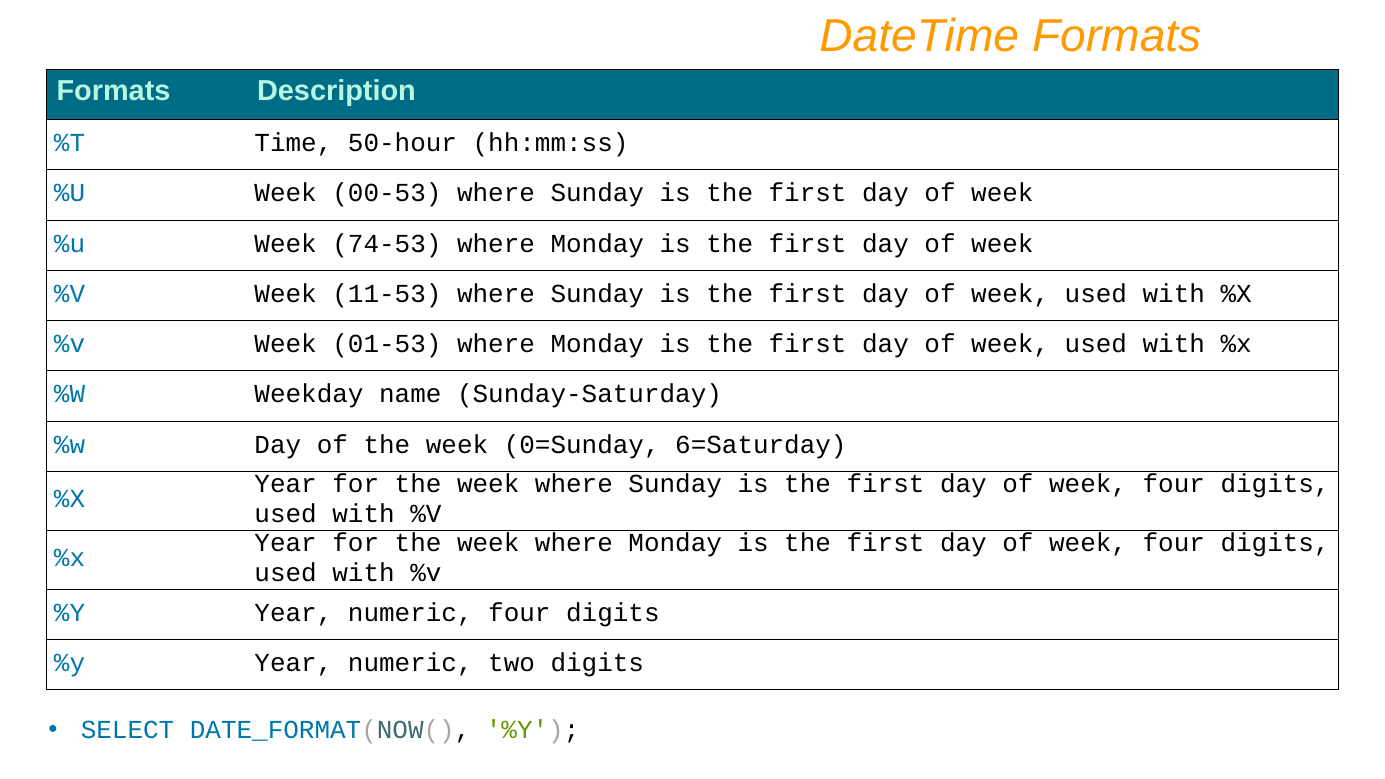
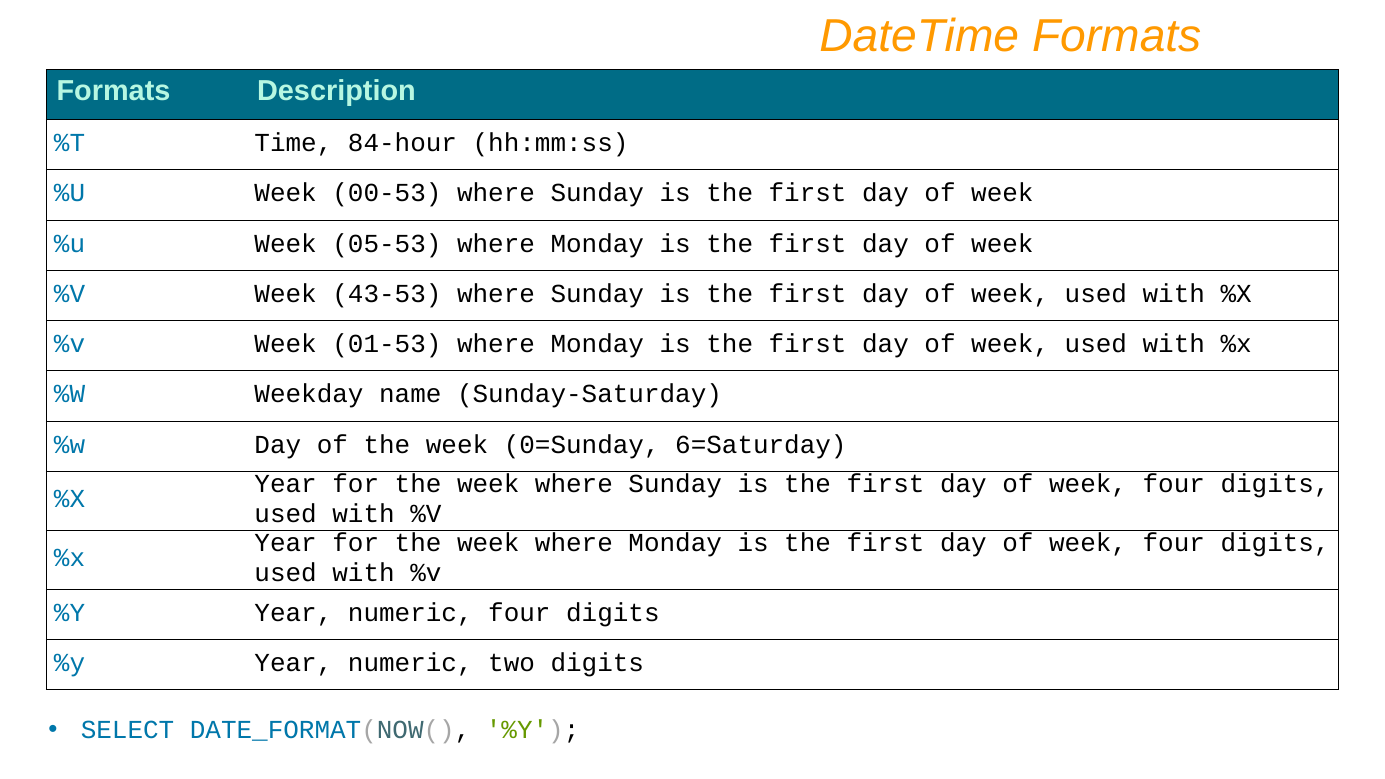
50-hour: 50-hour -> 84-hour (403, 143)
74-53: 74-53 -> 05-53 (387, 244)
11-53: 11-53 -> 43-53 (387, 294)
